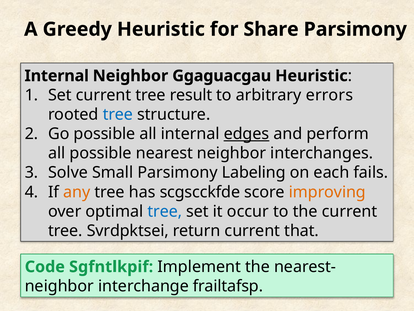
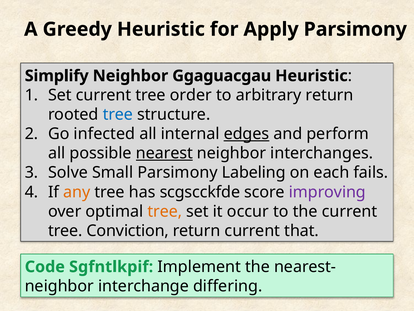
Share: Share -> Apply (271, 29)
Internal: Internal -> Simplify (57, 76)
result: result -> order (191, 95)
arbitrary errors: errors -> return (330, 95)
Go possible: possible -> infected (104, 134)
nearest underline: none -> present (164, 153)
improving colour: orange -> purple (327, 192)
tree colour: blue -> orange (165, 211)
Svrdpktsei: Svrdpktsei -> Conviction (128, 230)
frailtafsp: frailtafsp -> differing (228, 286)
